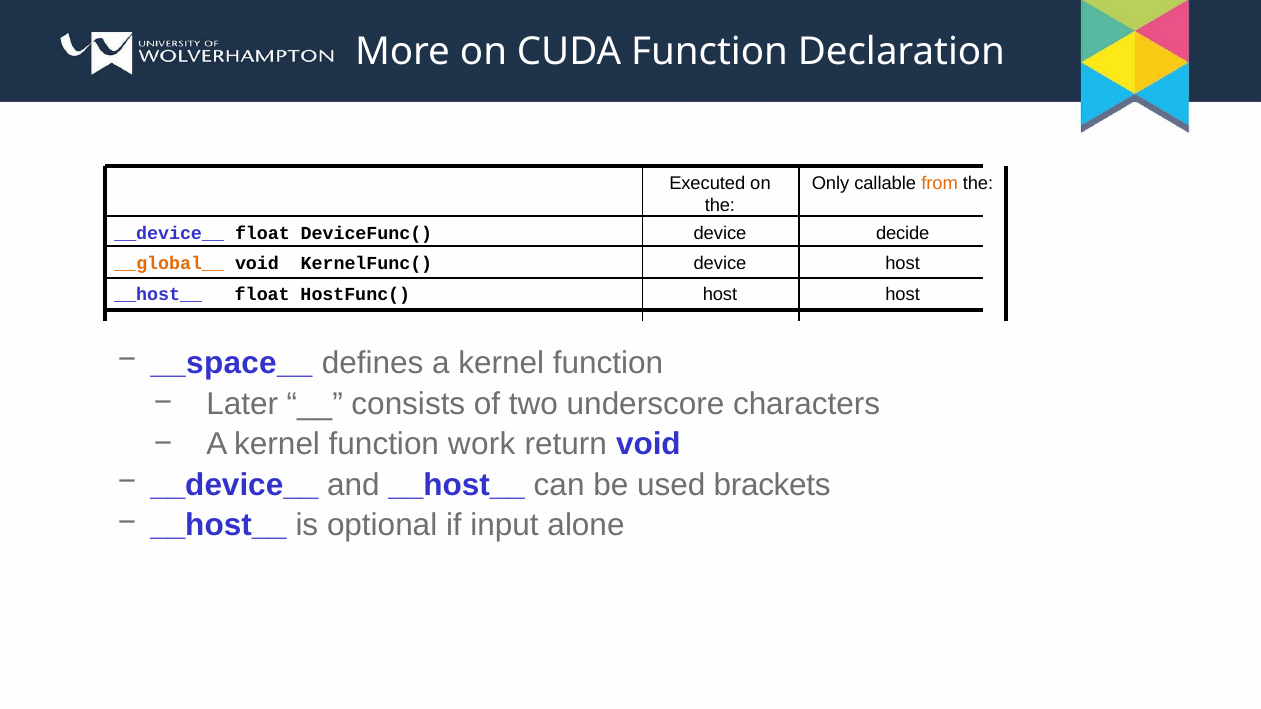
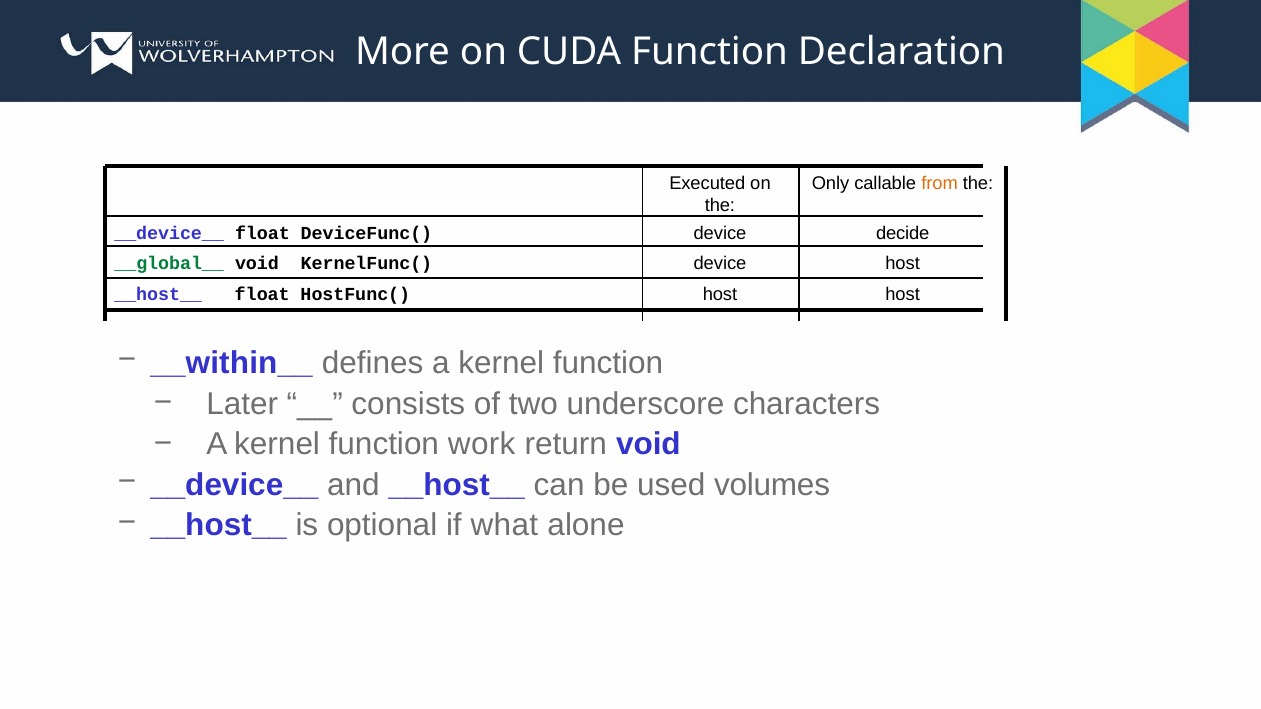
__global__ colour: orange -> green (169, 263)
__space__: __space__ -> __within__ (232, 363)
brackets: brackets -> volumes (772, 485)
input: input -> what (504, 526)
